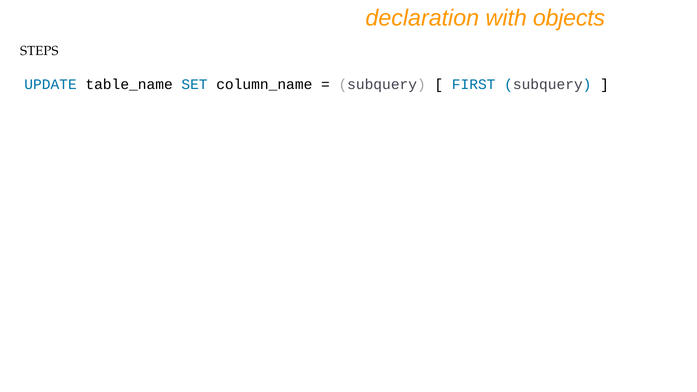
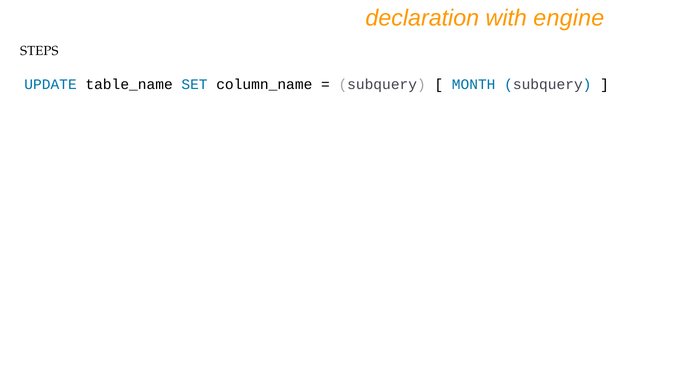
objects: objects -> engine (569, 18)
FIRST: FIRST -> MONTH (474, 84)
